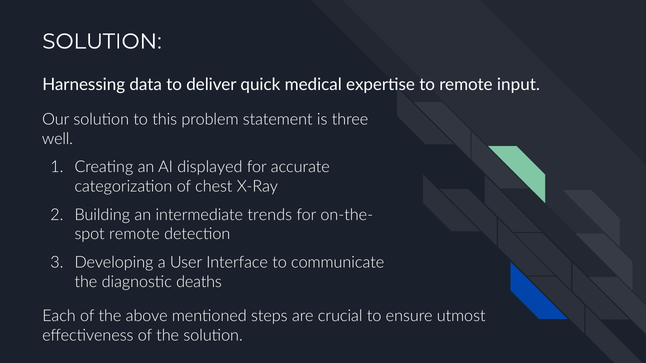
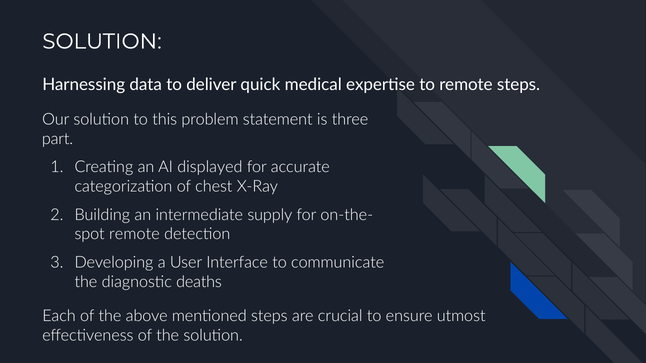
remote input: input -> steps (519, 84)
well: well -> part (57, 139)
trends: trends -> supply (270, 215)
